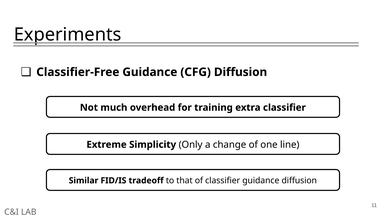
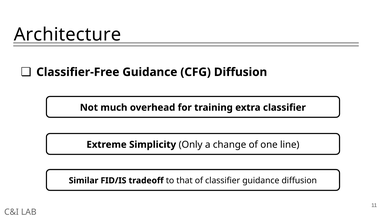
Experiments: Experiments -> Architecture (68, 35)
